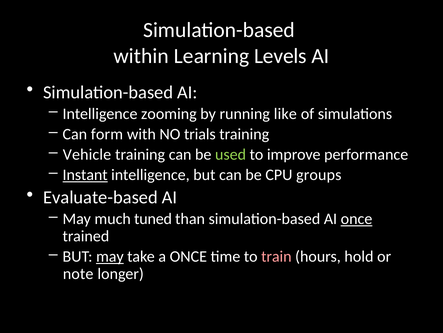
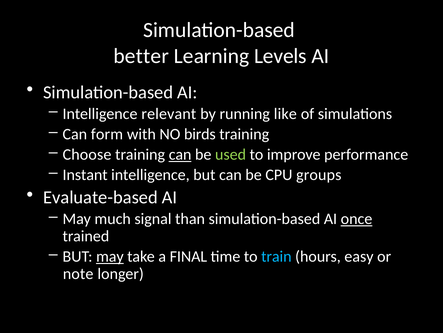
within: within -> better (141, 56)
zooming: zooming -> relevant (169, 113)
trials: trials -> birds (200, 134)
Vehicle: Vehicle -> Choose (87, 154)
can underline: none -> present (180, 154)
Instant underline: present -> none (85, 175)
tuned: tuned -> signal (153, 218)
a ONCE: ONCE -> FINAL (188, 256)
train colour: pink -> light blue (276, 256)
hold: hold -> easy (359, 256)
